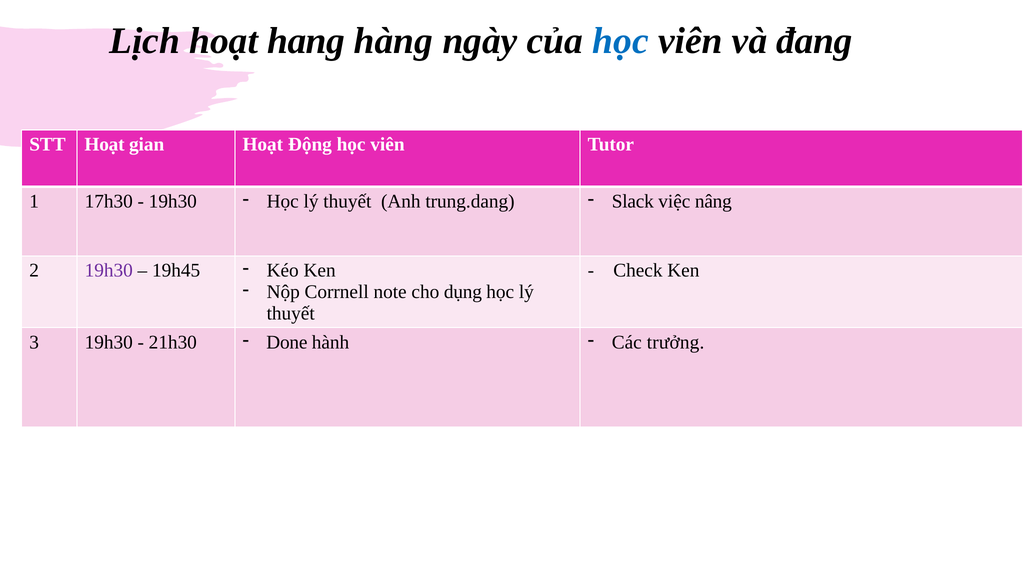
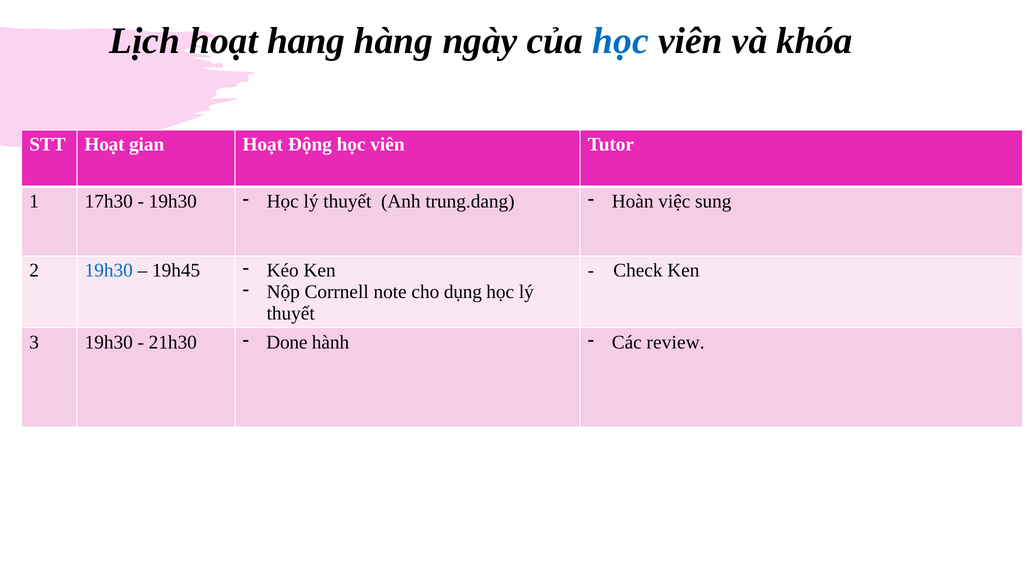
đang: đang -> khóa (814, 41)
Slack: Slack -> Hoàn (633, 201)
nâng: nâng -> sung (713, 201)
19h30 colour: purple -> blue (109, 271)
trưởng: trưởng -> review (676, 342)
